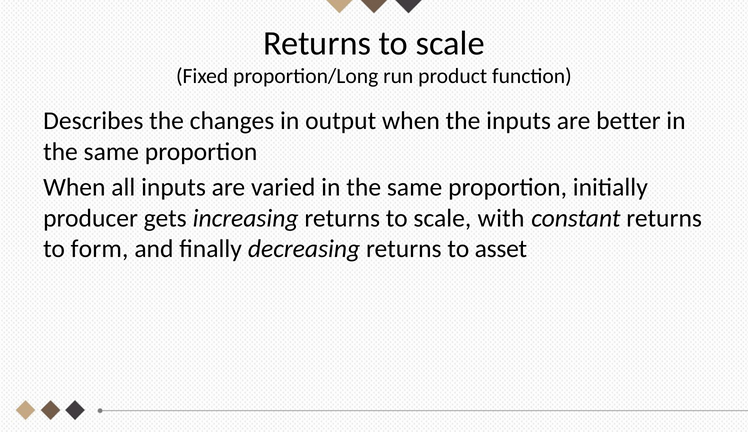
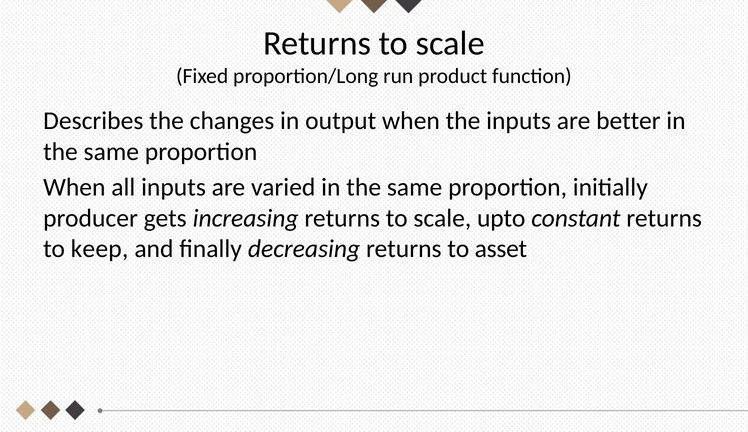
with: with -> upto (501, 218)
form: form -> keep (100, 249)
